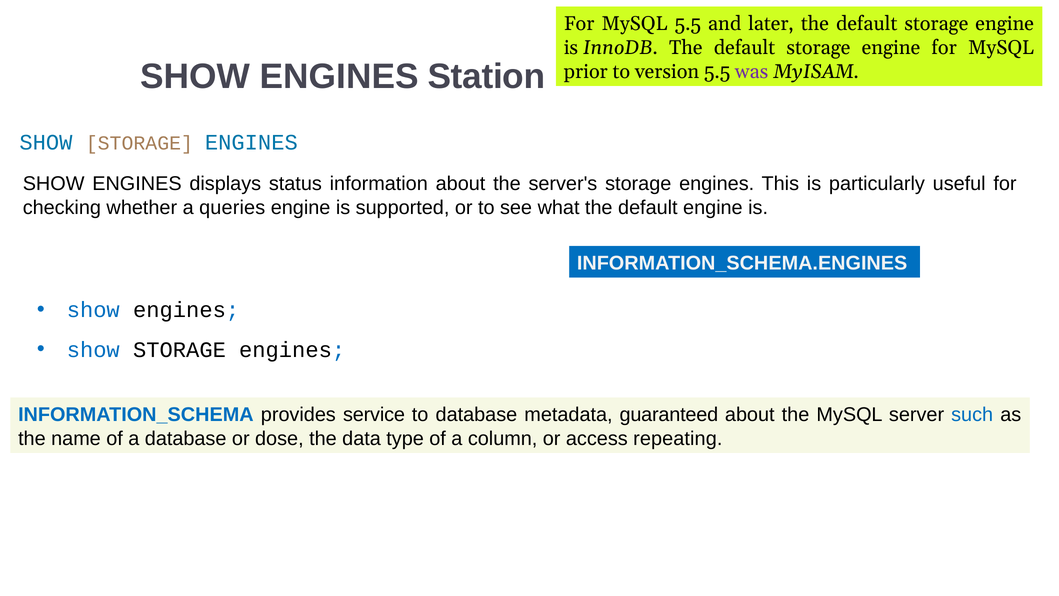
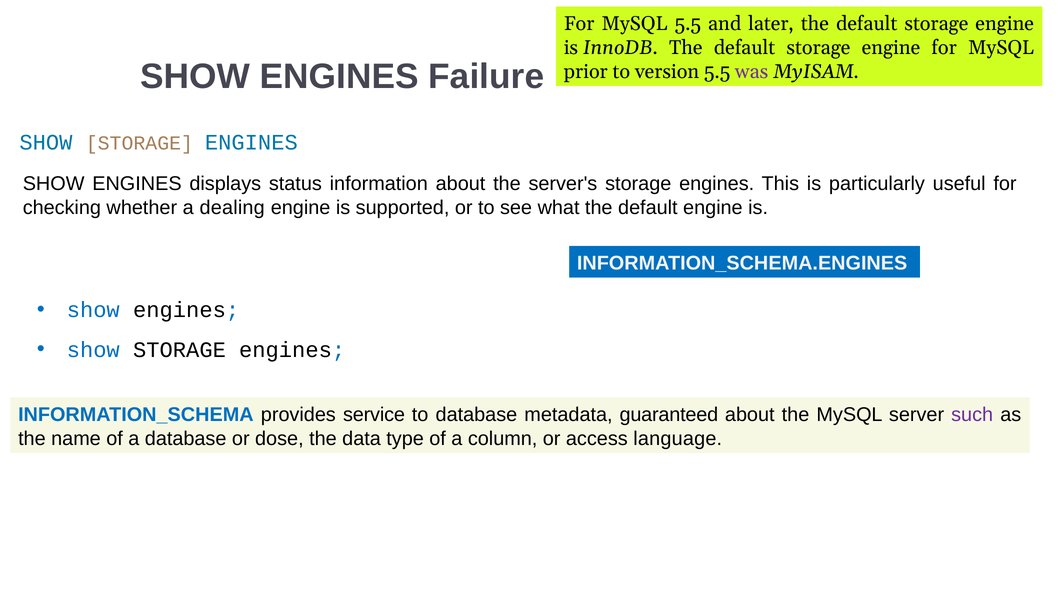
Station: Station -> Failure (486, 77)
queries: queries -> dealing (232, 208)
such colour: blue -> purple (972, 414)
repeating: repeating -> language (678, 438)
